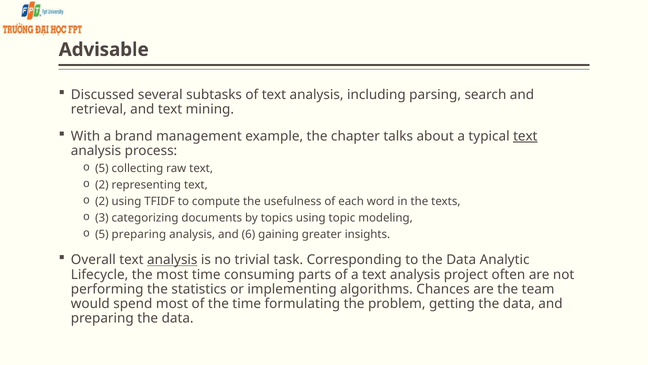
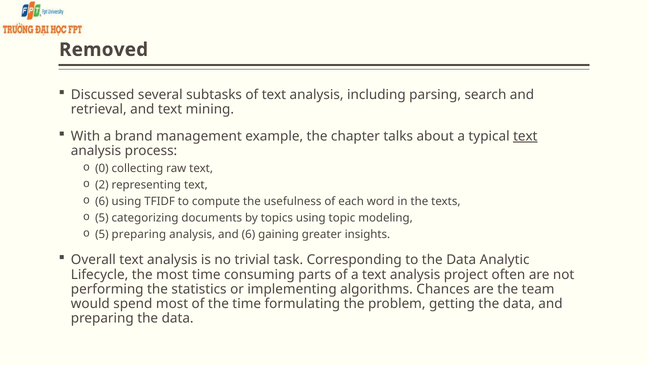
Advisable: Advisable -> Removed (104, 50)
5: 5 -> 0 (102, 168)
2: 2 -> 6 (102, 201)
3: 3 -> 5 (102, 217)
analysis underline: present -> none (172, 260)
